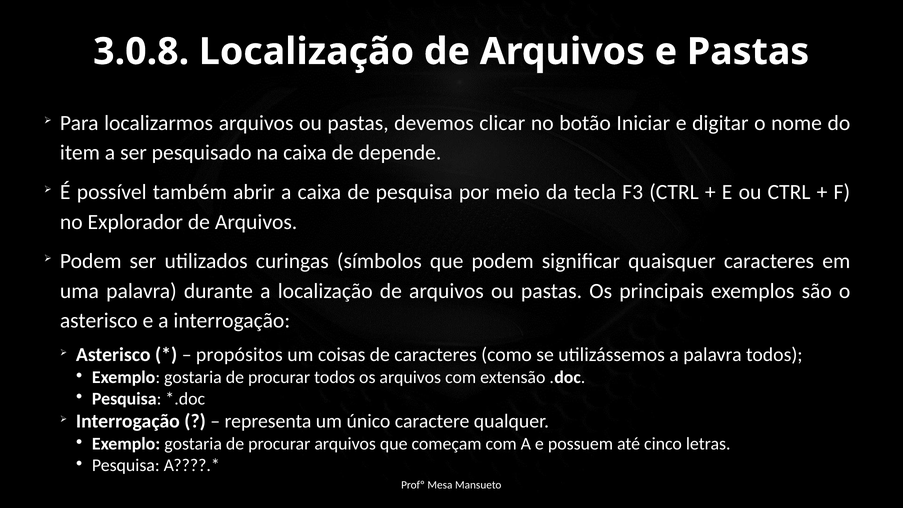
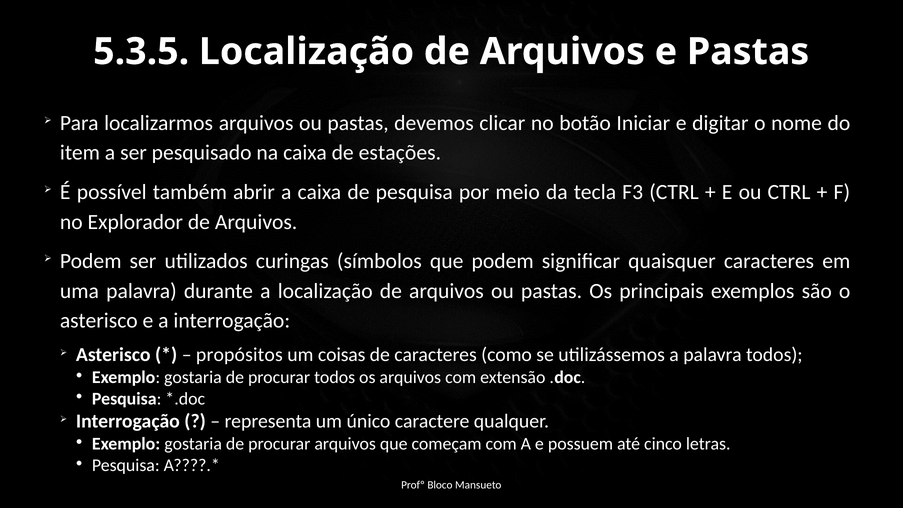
3.0.8: 3.0.8 -> 5.3.5 (141, 52)
depende: depende -> estações (400, 153)
Mesa: Mesa -> Bloco (440, 485)
